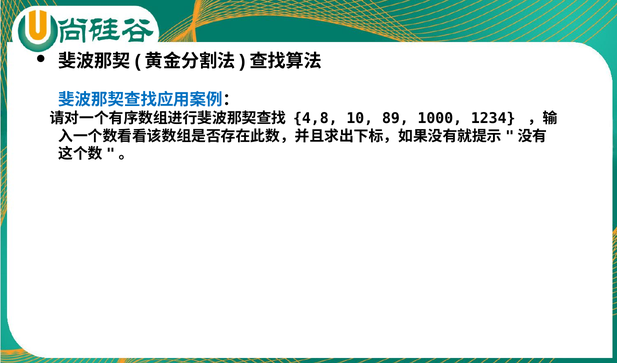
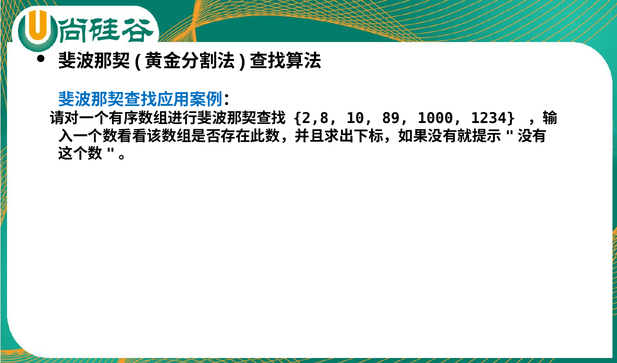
4,8: 4,8 -> 2,8 (315, 119)
